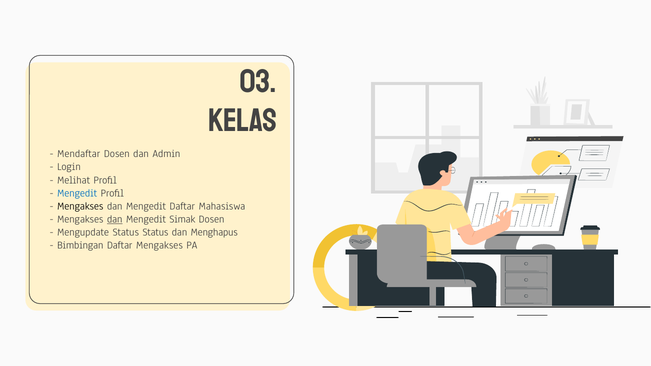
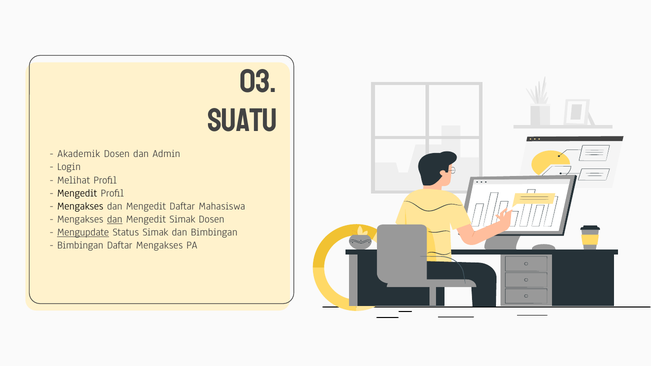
KELAS: KELAS -> SUATU (242, 121)
Mendaftar: Mendaftar -> Akademik (79, 154)
Mengedit colour: blue -> black (77, 193)
Mengupdate underline: none -> present (83, 232)
Status Status: Status -> Simak (155, 232)
dan Menghapus: Menghapus -> Bimbingan (214, 232)
